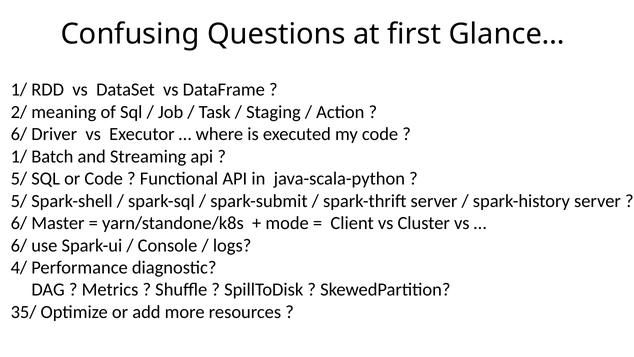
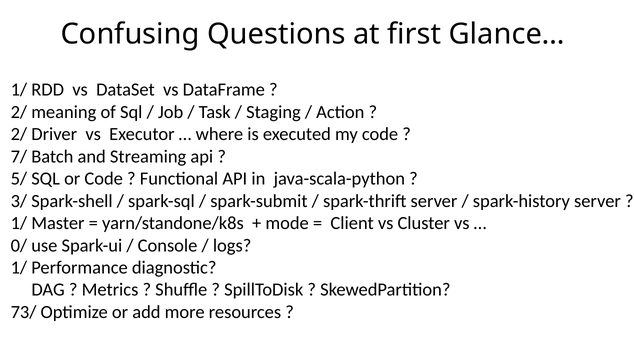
6/: 6/ -> 2/ (19, 134)
1/: 1/ -> 7/ (19, 156)
5/: 5/ -> 3/ (19, 201)
6/: 6/ -> 1/ (19, 223)
6/: 6/ -> 0/ (19, 245)
4/: 4/ -> 1/ (19, 267)
35/: 35/ -> 73/ (24, 312)
